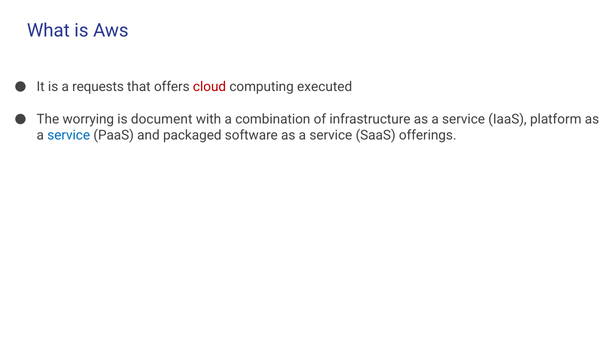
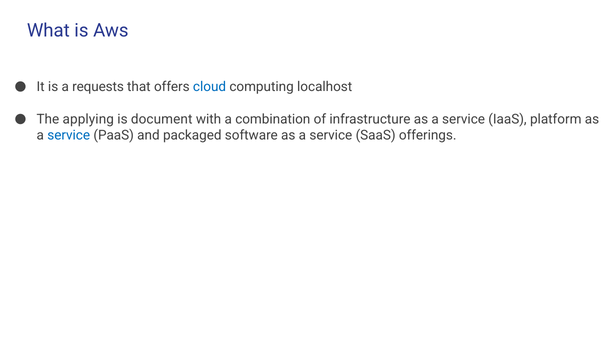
cloud colour: red -> blue (210, 87)
executed: executed -> localhost (325, 87)
worrying: worrying -> applying (88, 119)
